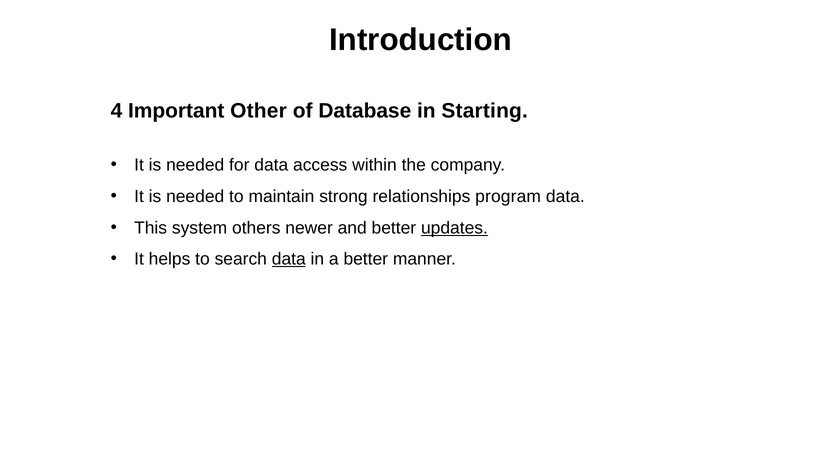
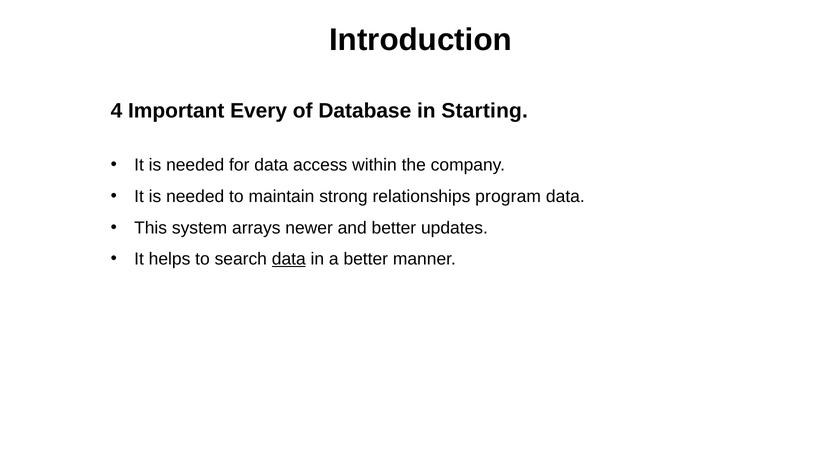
Other: Other -> Every (259, 111)
others: others -> arrays (256, 228)
updates underline: present -> none (454, 228)
